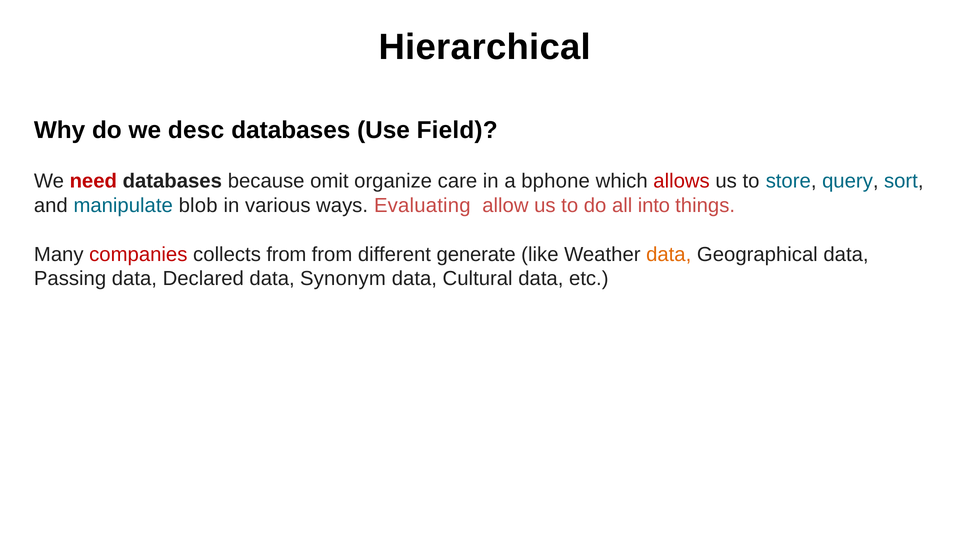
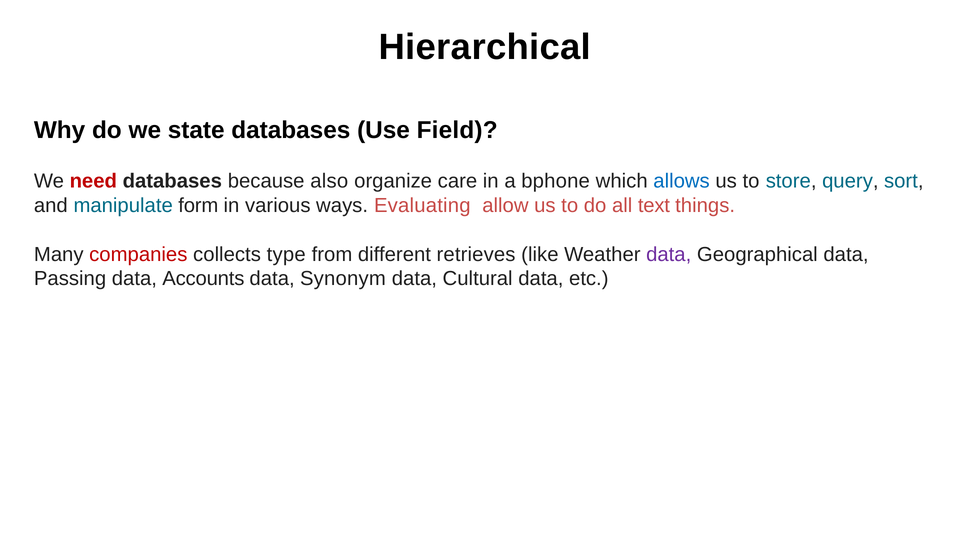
desc: desc -> state (196, 130)
omit: omit -> also (329, 181)
allows colour: red -> blue (682, 181)
blob: blob -> form (198, 206)
into: into -> text (654, 206)
collects from: from -> type (286, 254)
generate: generate -> retrieves (476, 254)
data colour: orange -> purple (669, 254)
Declared: Declared -> Accounts (203, 279)
